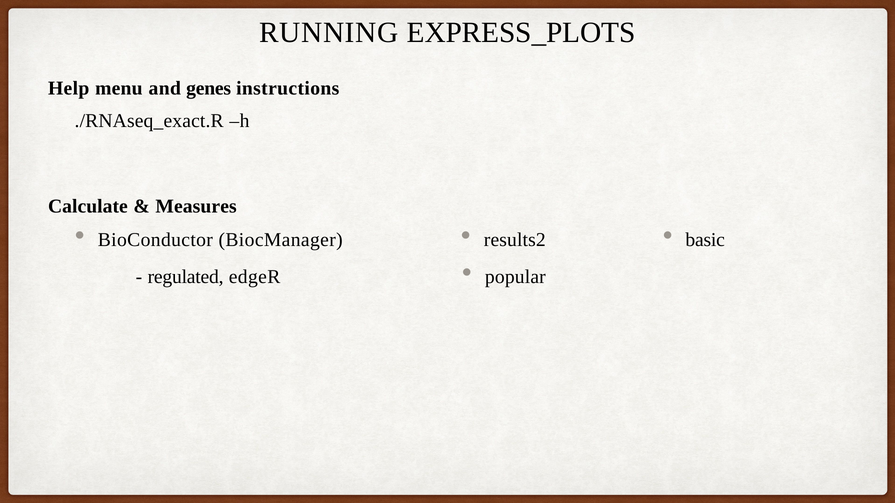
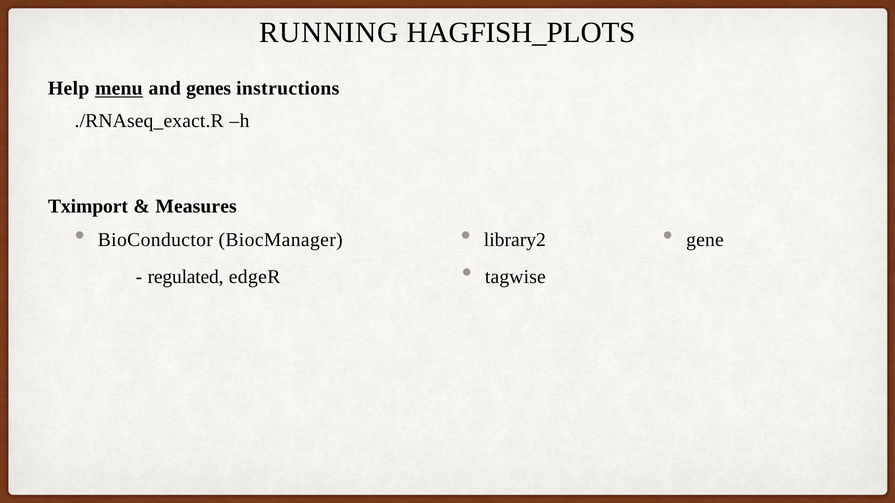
EXPRESS_PLOTS: EXPRESS_PLOTS -> HAGFISH_PLOTS (521, 33)
menu underline: none -> present (119, 89)
Calculate: Calculate -> Tximport (88, 206)
results2: results2 -> library2 (515, 240)
basic: basic -> gene (705, 240)
popular: popular -> tagwise (515, 277)
